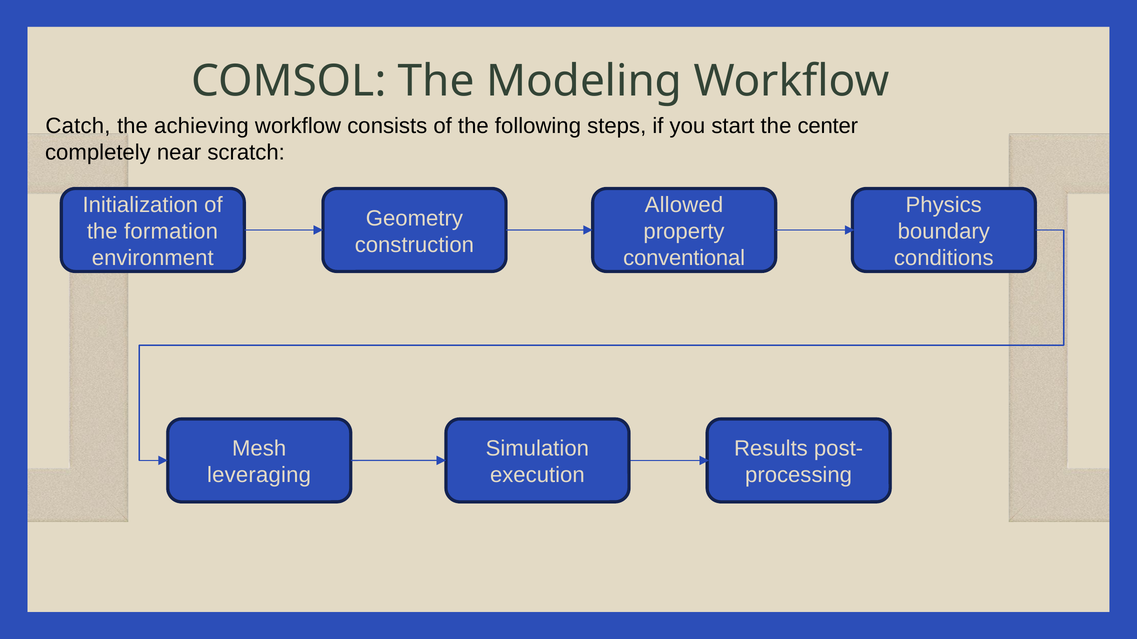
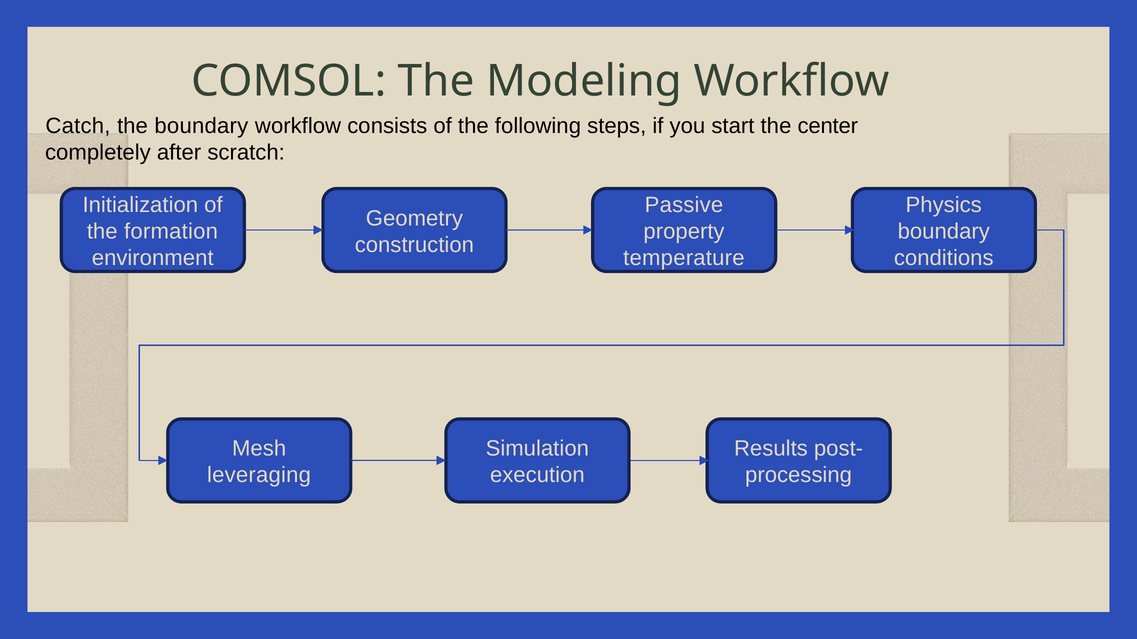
the achieving: achieving -> boundary (201, 126)
near: near -> after (179, 153)
Allowed: Allowed -> Passive (684, 205)
conventional: conventional -> temperature (684, 258)
